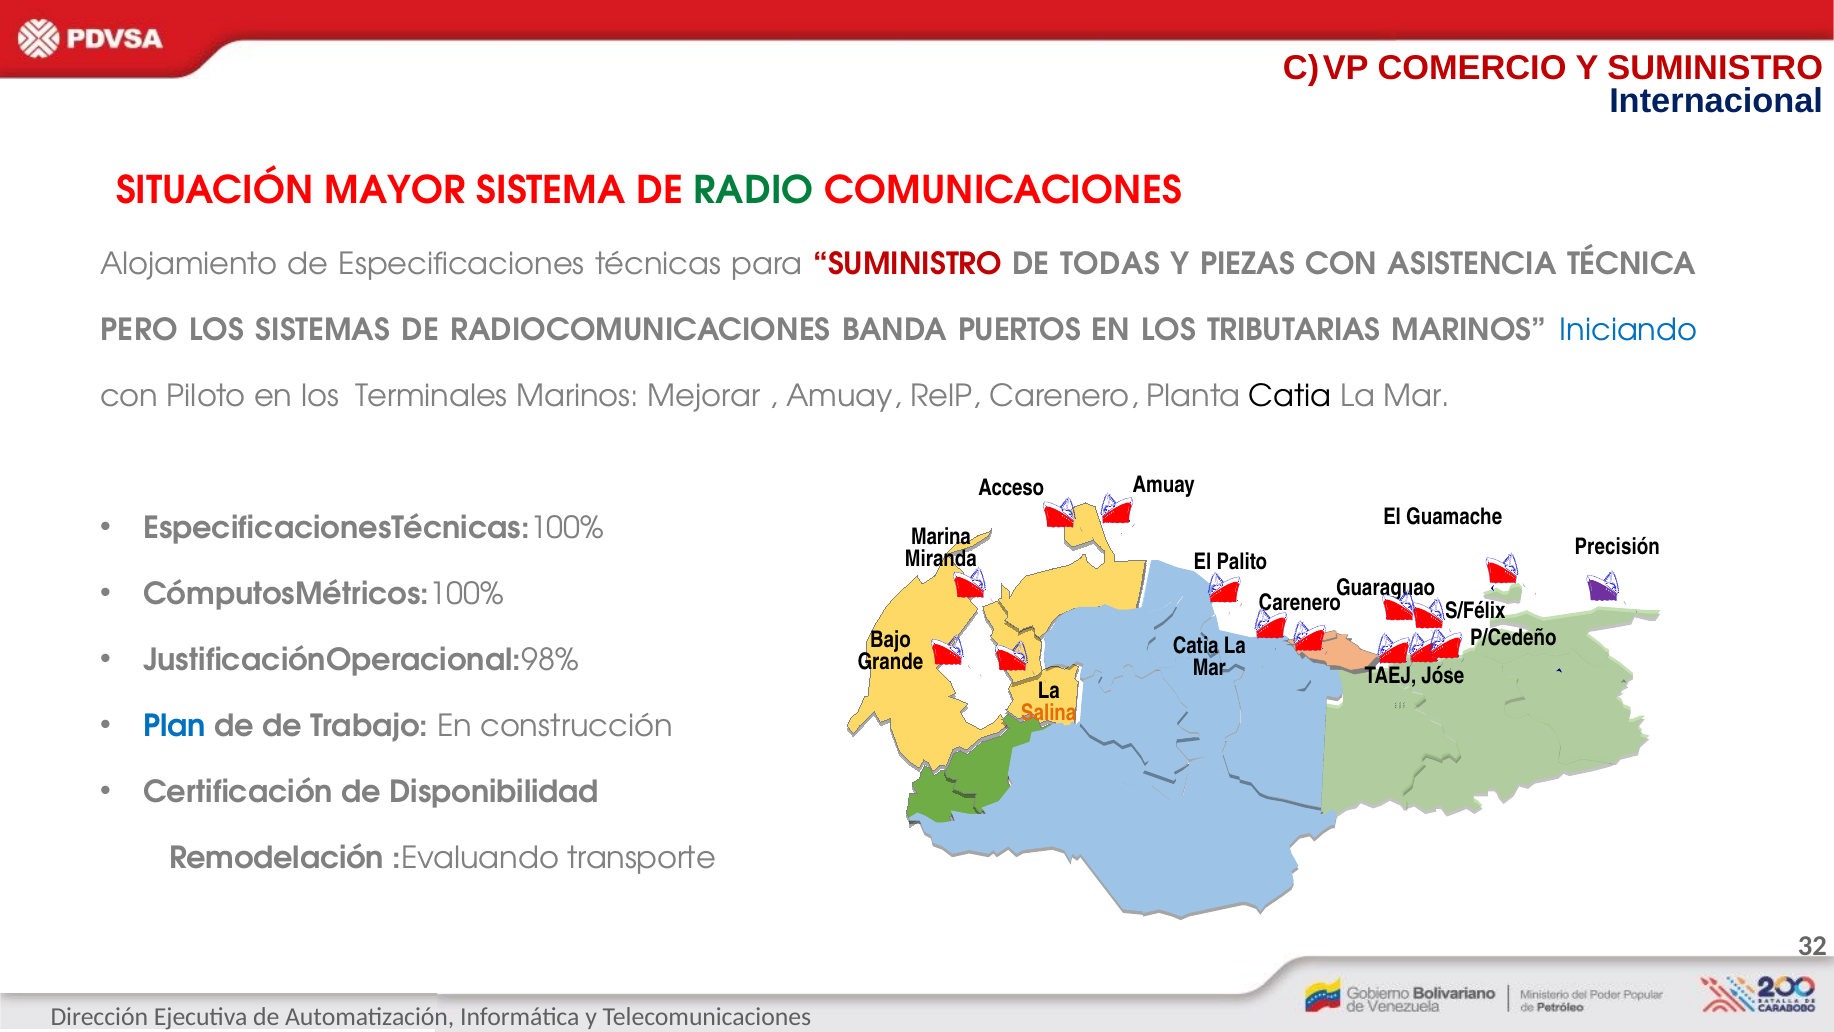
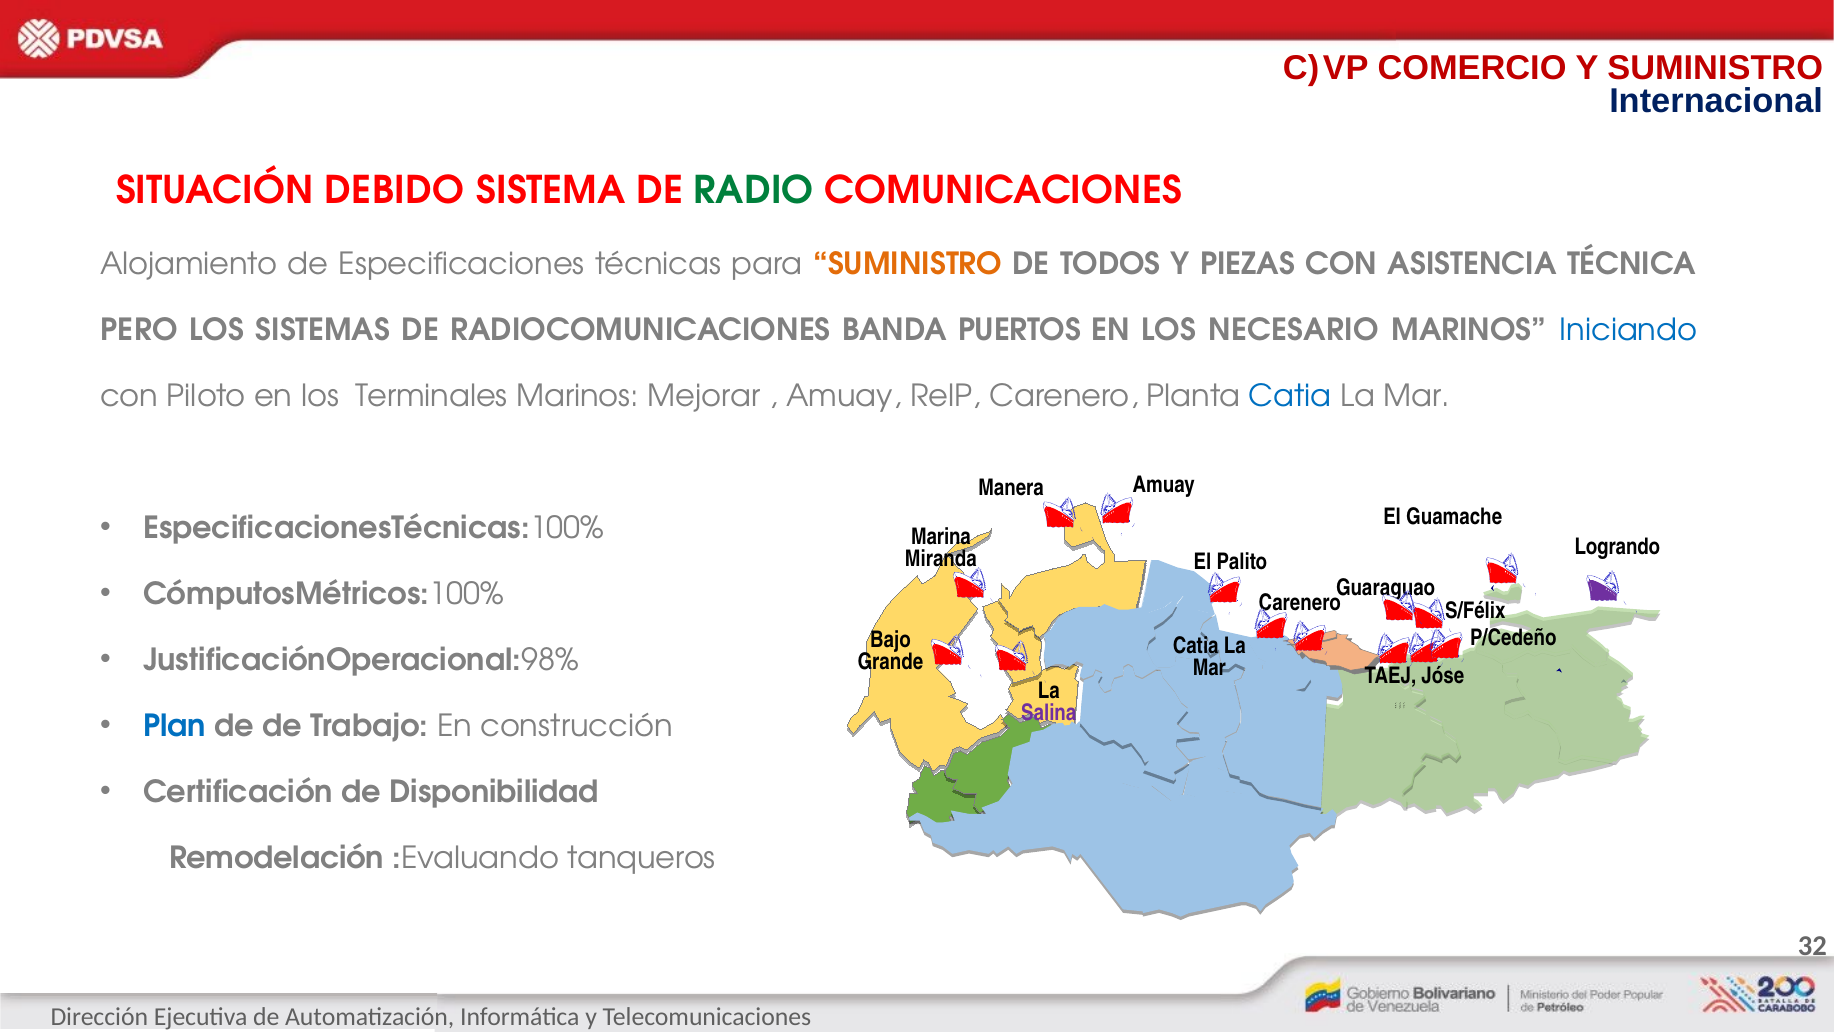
MAYOR: MAYOR -> DEBIDO (395, 191)
SUMINISTRO colour: red -> orange (908, 265)
TODAS: TODAS -> TODOS (1110, 265)
TRIBUTARIAS: TRIBUTARIAS -> NECESARIO (1294, 331)
Catia colour: black -> blue (1290, 397)
Acceso: Acceso -> Manera (1011, 488)
Precisión: Precisión -> Logrando (1617, 547)
Salina colour: orange -> purple (1049, 713)
transporte: transporte -> tanqueros (642, 858)
